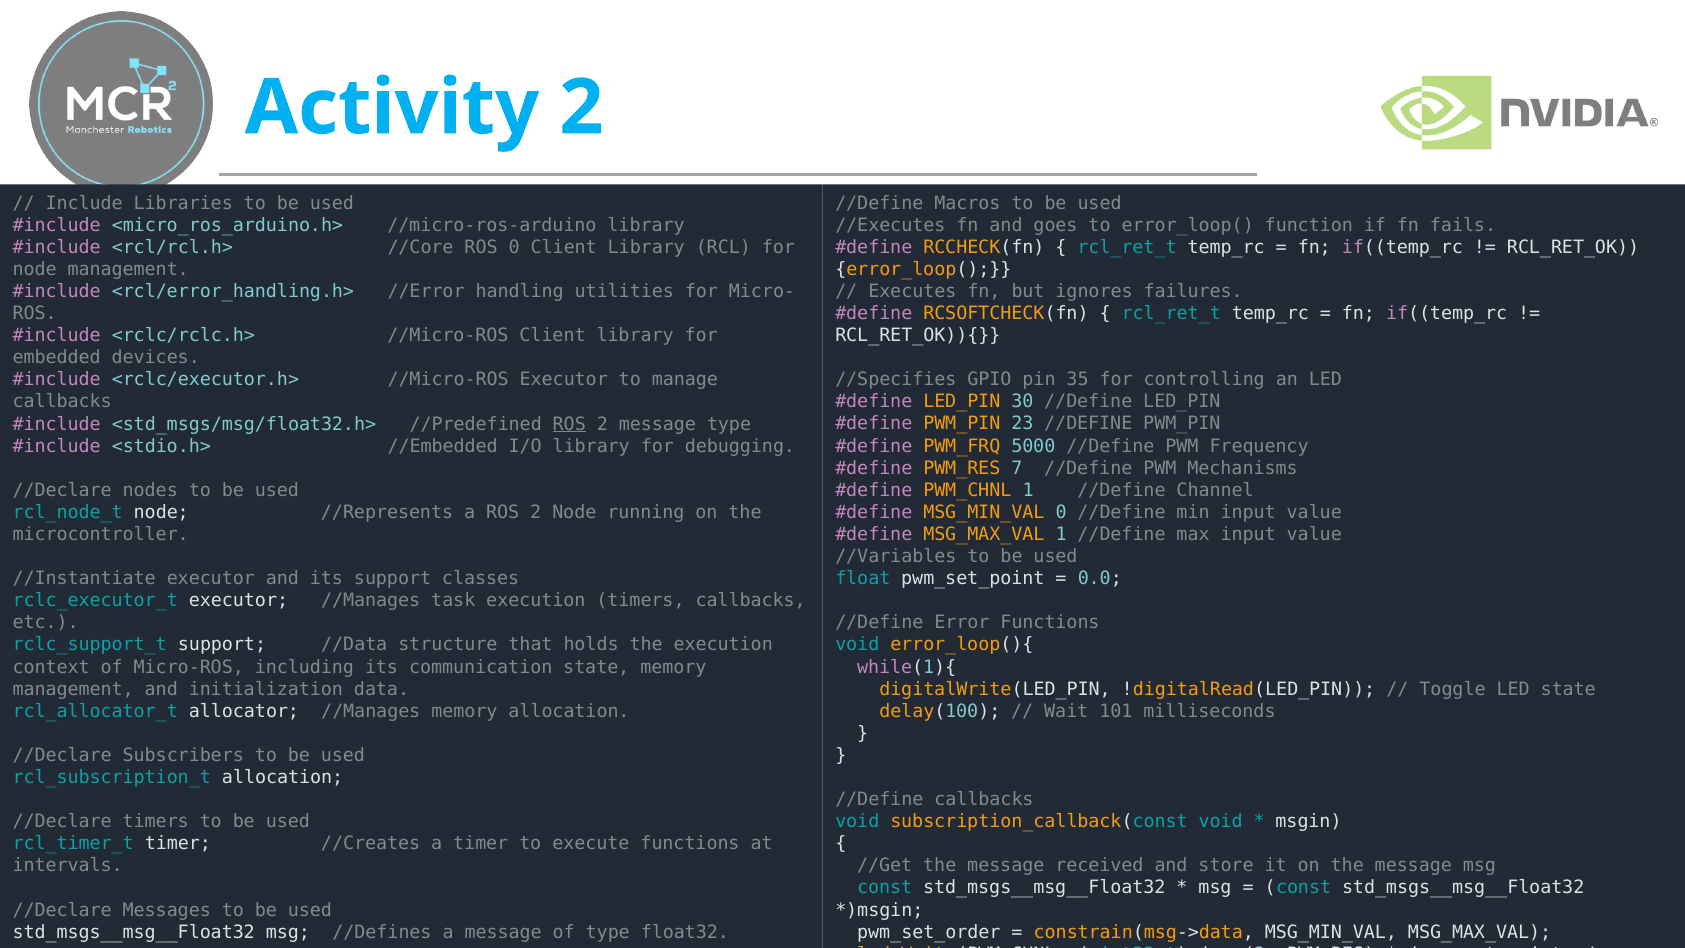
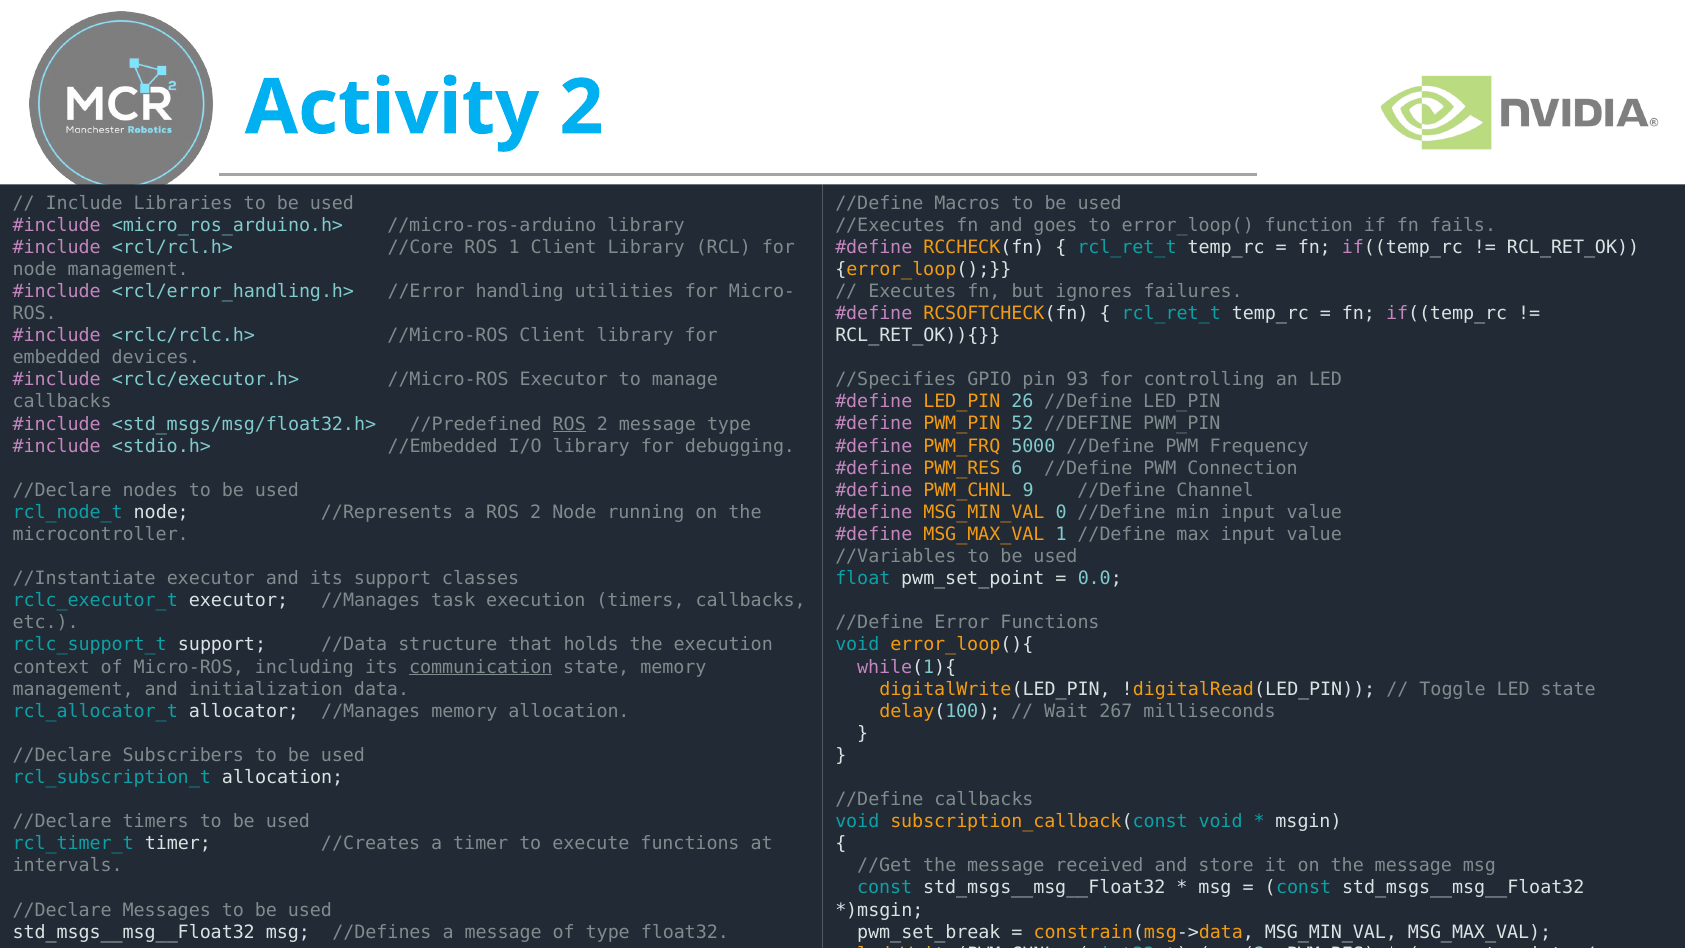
ROS 0: 0 -> 1 (514, 247)
35: 35 -> 93 (1077, 380)
30: 30 -> 26 (1022, 402)
23: 23 -> 52 (1022, 424)
7: 7 -> 6 (1017, 468)
Mechanisms: Mechanisms -> Connection (1243, 468)
PWM_CHNL 1: 1 -> 9 (1028, 490)
communication underline: none -> present (481, 667)
101: 101 -> 267 (1116, 711)
pwm_set_order: pwm_set_order -> pwm_set_break (929, 932)
